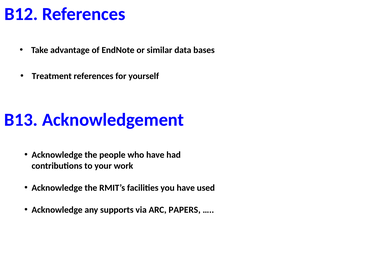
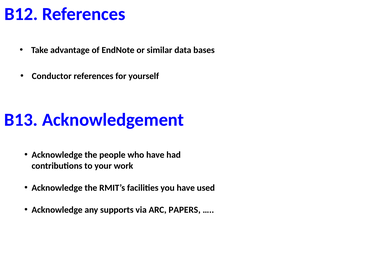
Treatment: Treatment -> Conductor (52, 76)
